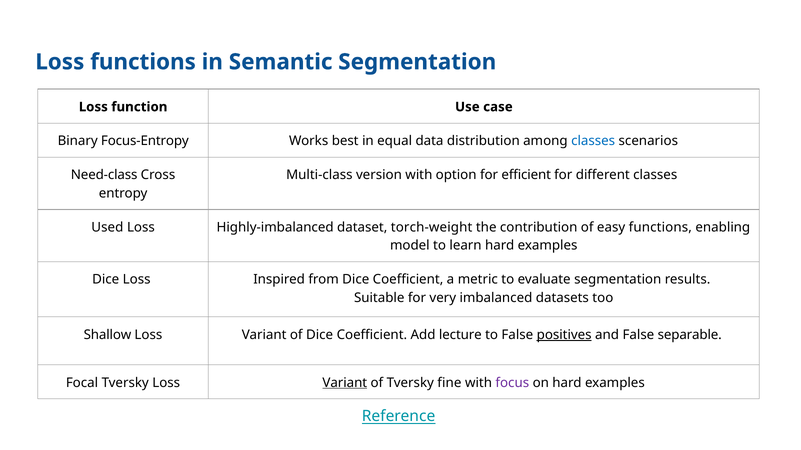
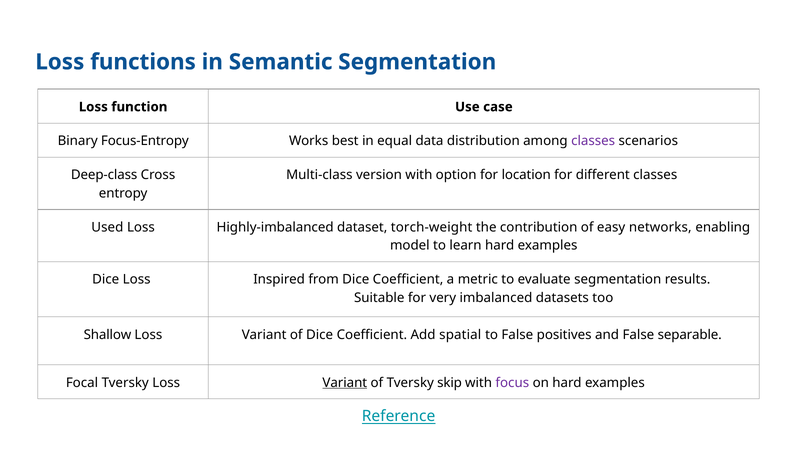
classes colour: blue -> purple (593, 141)
Need-class: Need-class -> Deep-class (104, 175)
efficient: efficient -> location (526, 175)
easy functions: functions -> networks (660, 228)
lecture: lecture -> spatial (460, 335)
positives underline: present -> none (564, 335)
fine: fine -> skip (450, 383)
